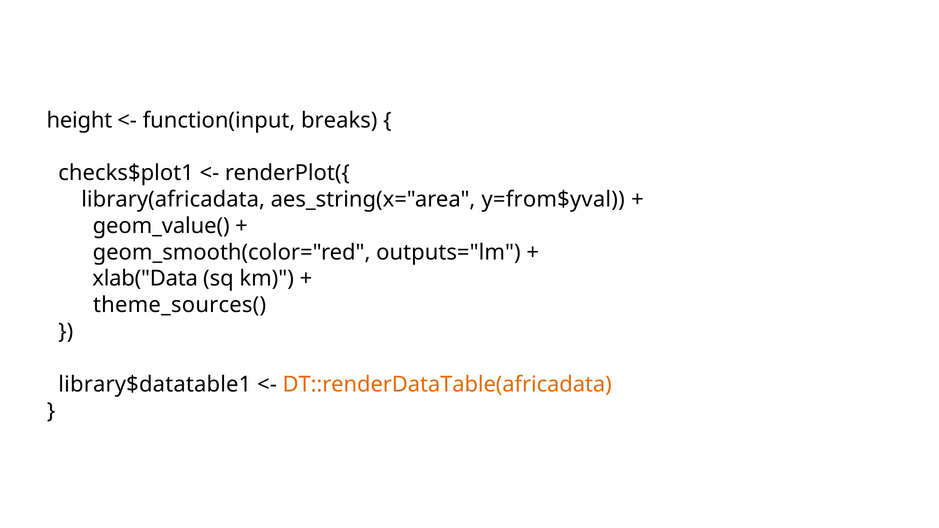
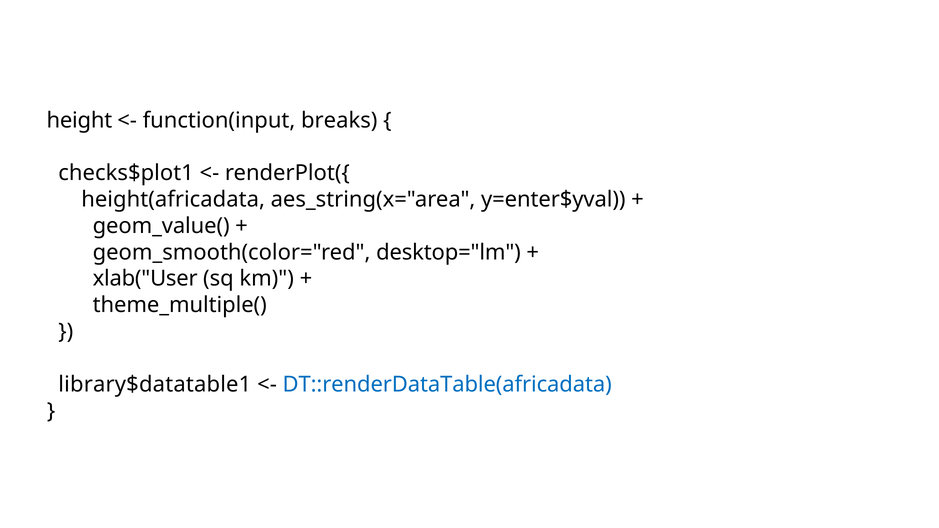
library(africadata: library(africadata -> height(africadata (173, 200)
y=from$yval: y=from$yval -> y=enter$yval (553, 200)
outputs="lm: outputs="lm -> desktop="lm (449, 252)
xlab("Data: xlab("Data -> xlab("User (145, 279)
theme_sources(: theme_sources( -> theme_multiple( (180, 305)
DT::renderDataTable(africadata colour: orange -> blue (447, 385)
